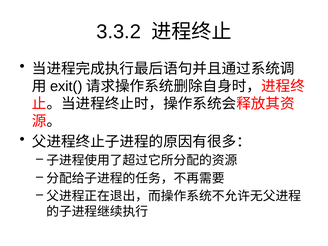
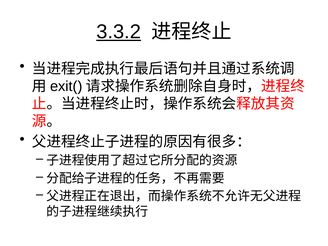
3.3.2 underline: none -> present (119, 32)
